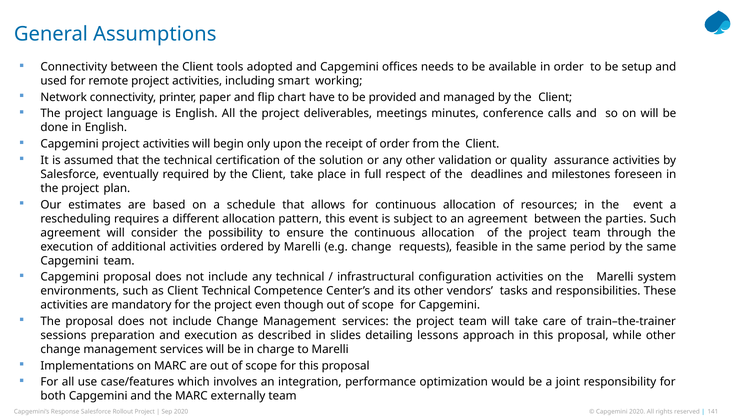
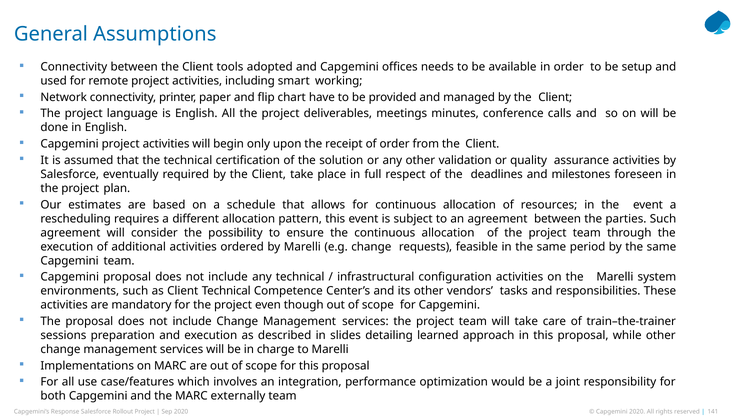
lessons: lessons -> learned (438, 335)
